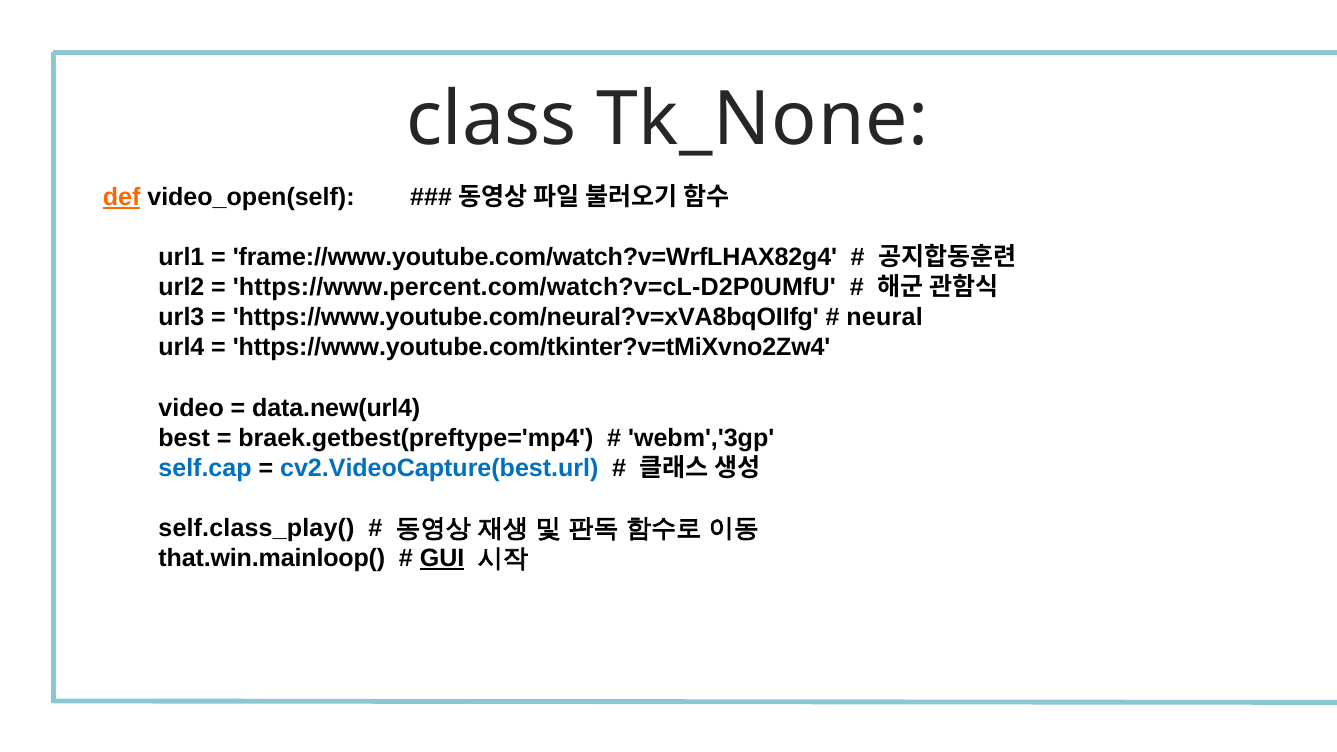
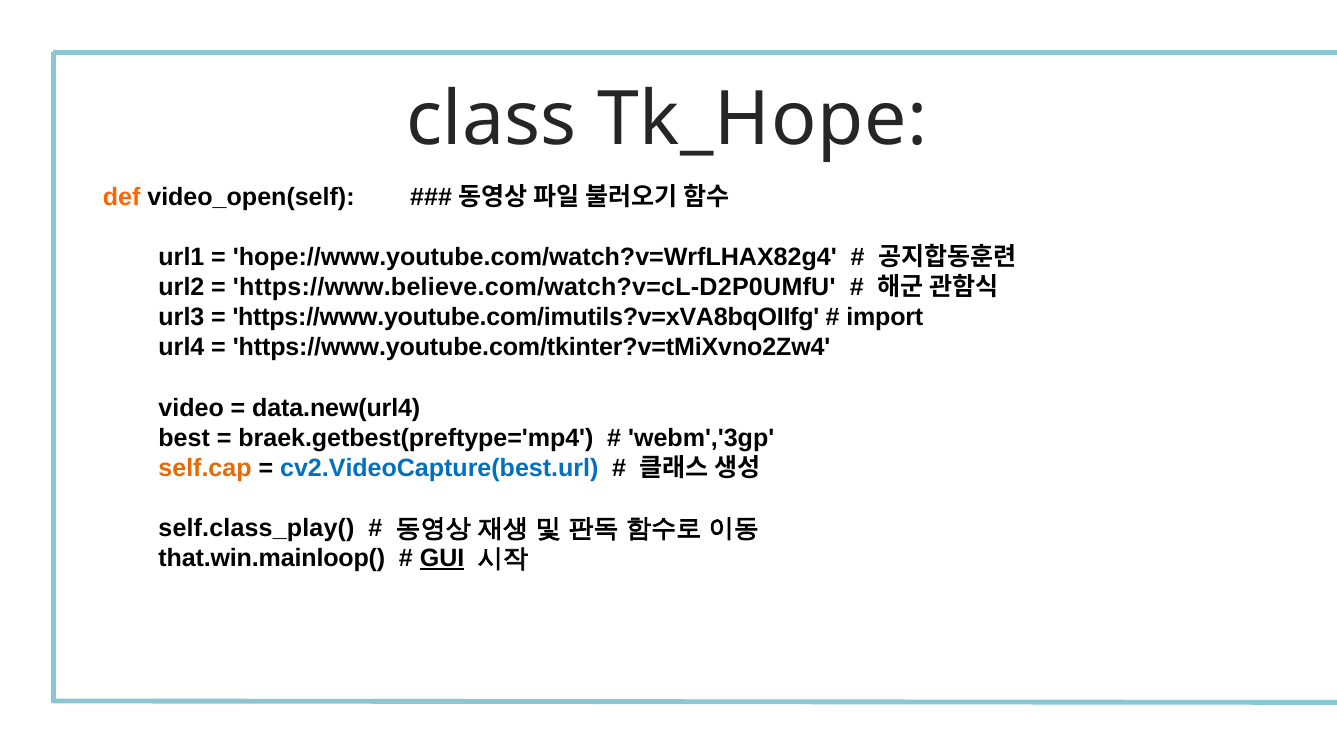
Tk_None: Tk_None -> Tk_Hope (762, 120)
def underline: present -> none (122, 197)
frame://www.youtube.com/watch?v=WrfLHAX82g4: frame://www.youtube.com/watch?v=WrfLHAX82g4 -> hope://www.youtube.com/watch?v=WrfLHAX82g4 (535, 257)
https://www.percent.com/watch?v=cL-D2P0UMfU: https://www.percent.com/watch?v=cL-D2P0UMfU -> https://www.believe.com/watch?v=cL-D2P0UMfU (534, 287)
https://www.youtube.com/neural?v=xVA8bqOIIfg: https://www.youtube.com/neural?v=xVA8bqOIIfg -> https://www.youtube.com/imutils?v=xVA8bqOIIfg (526, 318)
neural: neural -> import (885, 318)
self.cap colour: blue -> orange (205, 468)
